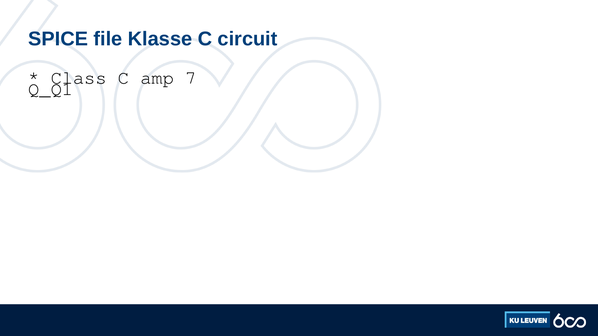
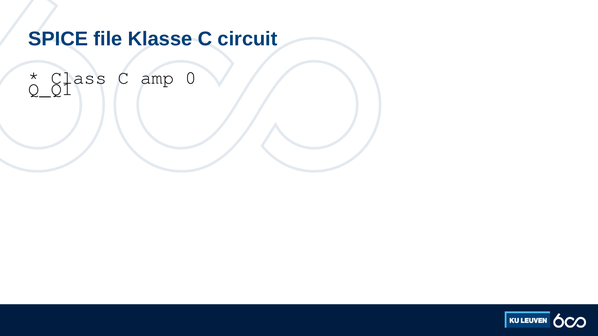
7: 7 -> 0 (191, 78)
